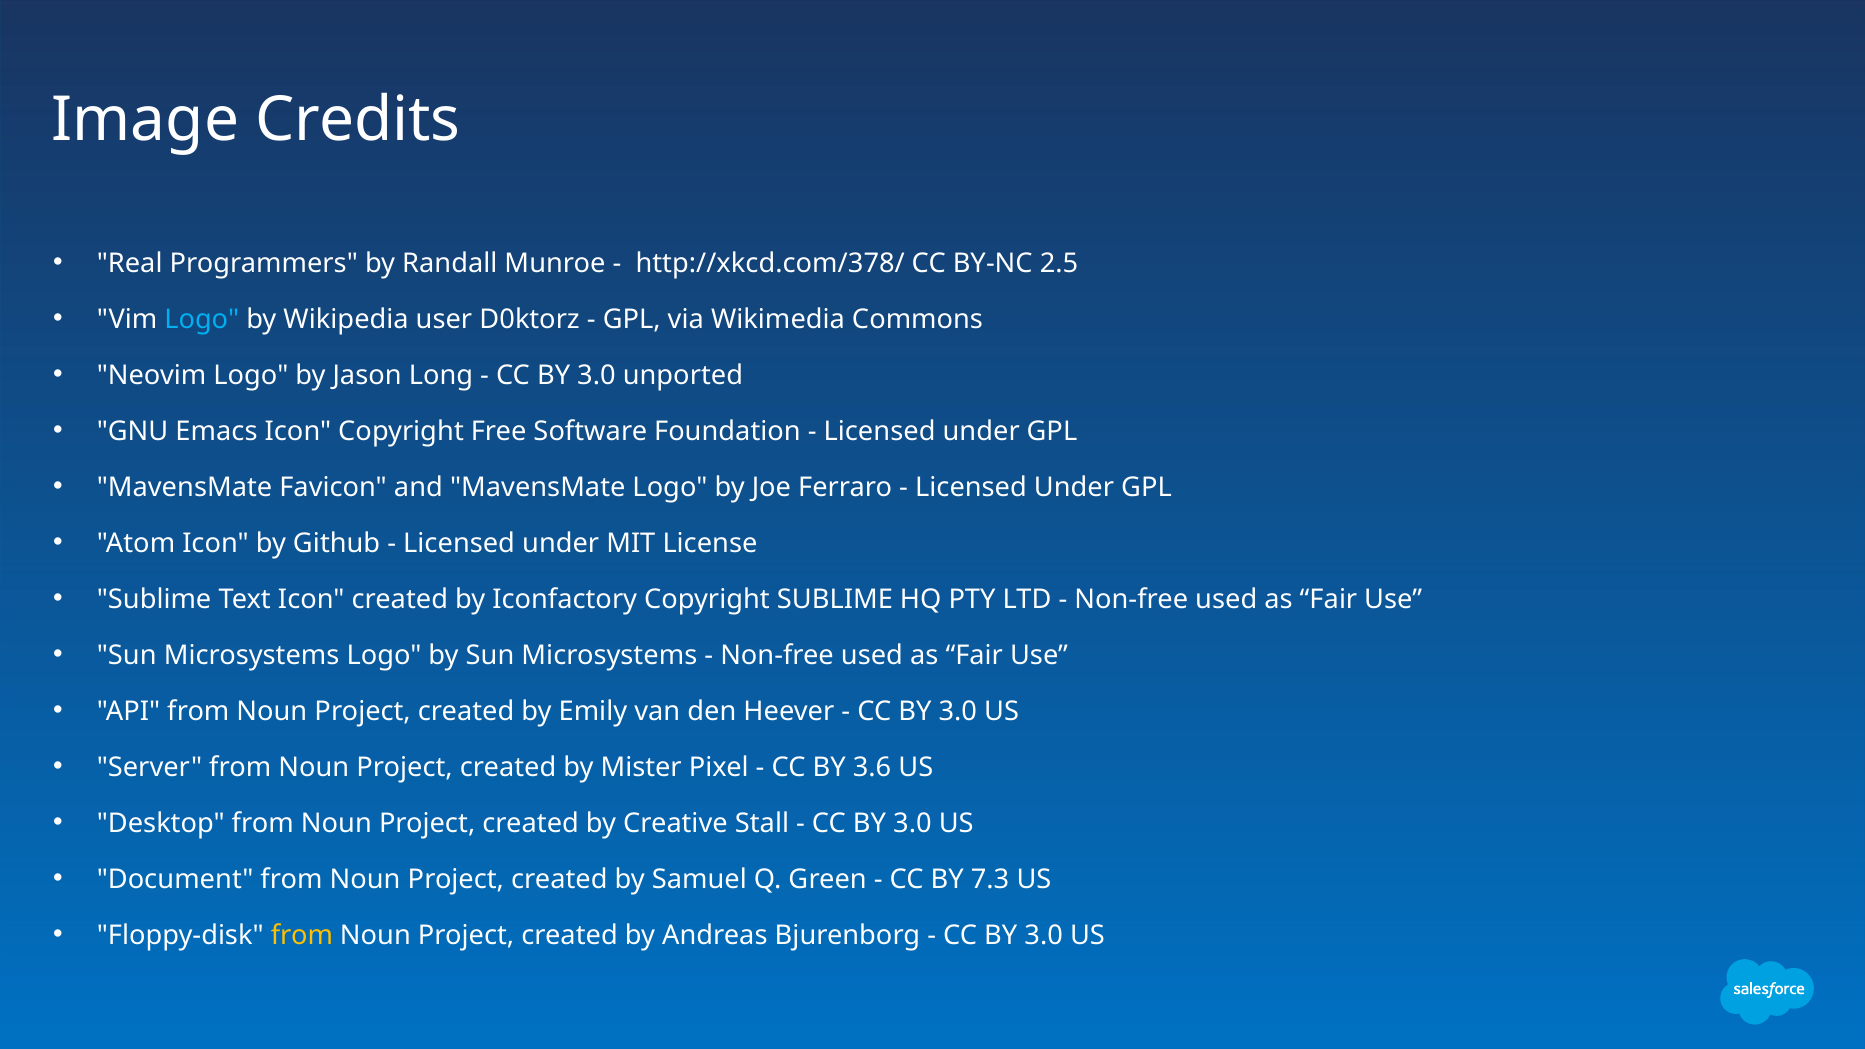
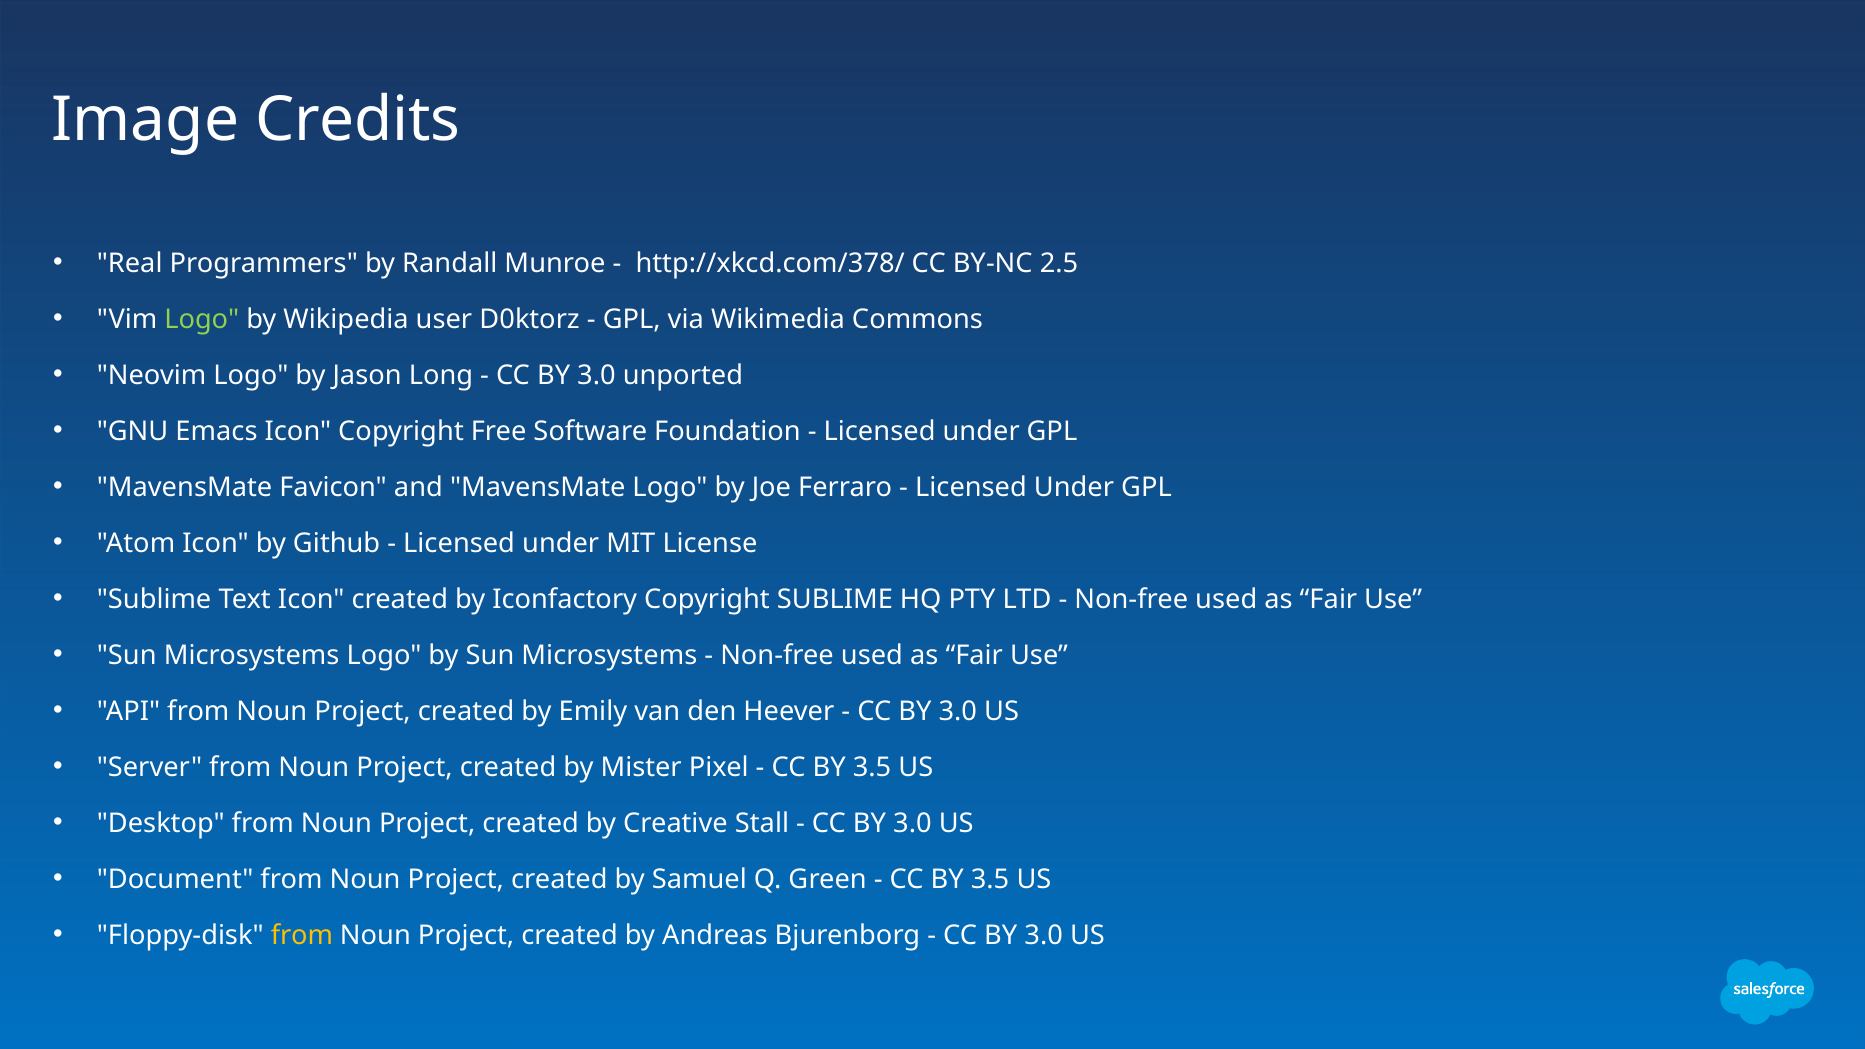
Logo colour: light blue -> light green (202, 319)
3.6: 3.6 -> 3.5 (872, 767)
7.3: 7.3 -> 3.5 (990, 880)
